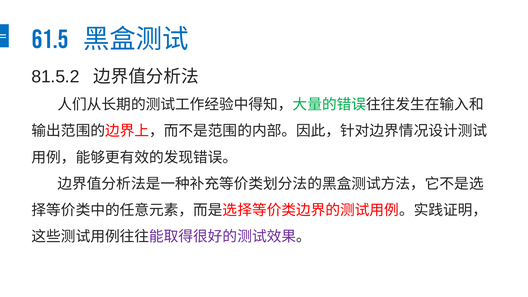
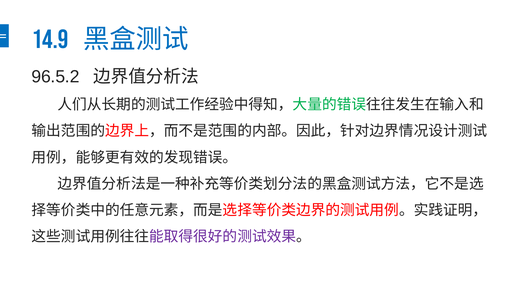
61.5: 61.5 -> 14.9 (50, 39)
81.5.2: 81.5.2 -> 96.5.2 (55, 77)
